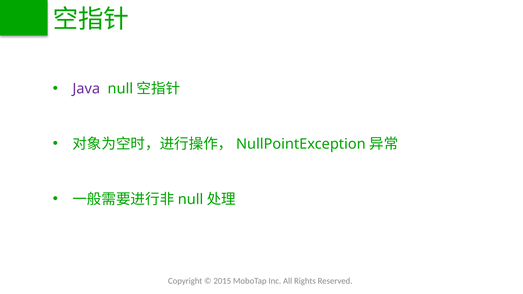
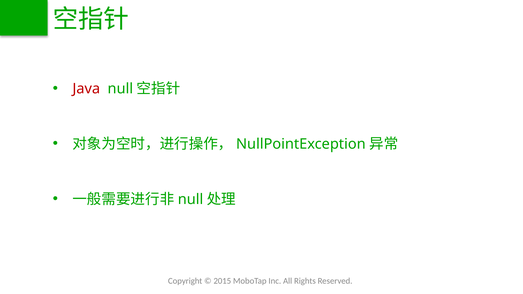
Java colour: purple -> red (86, 89)
